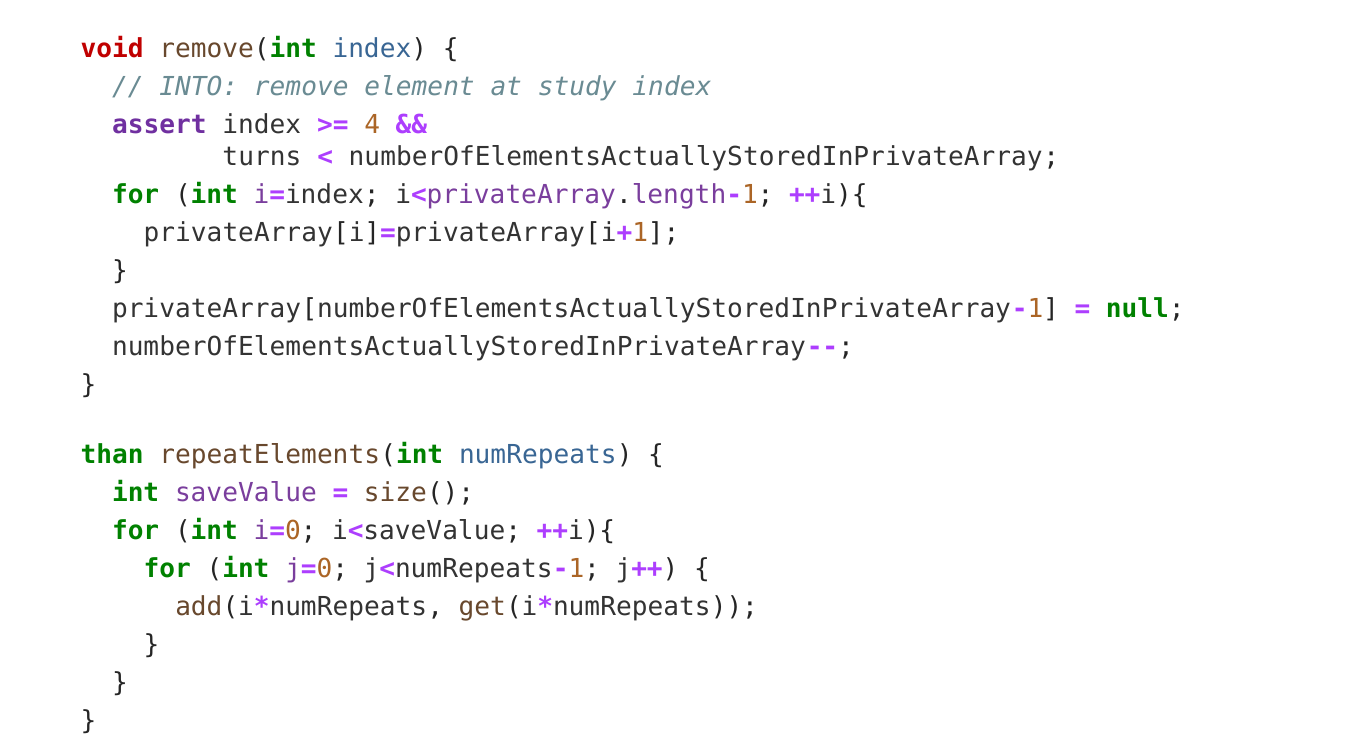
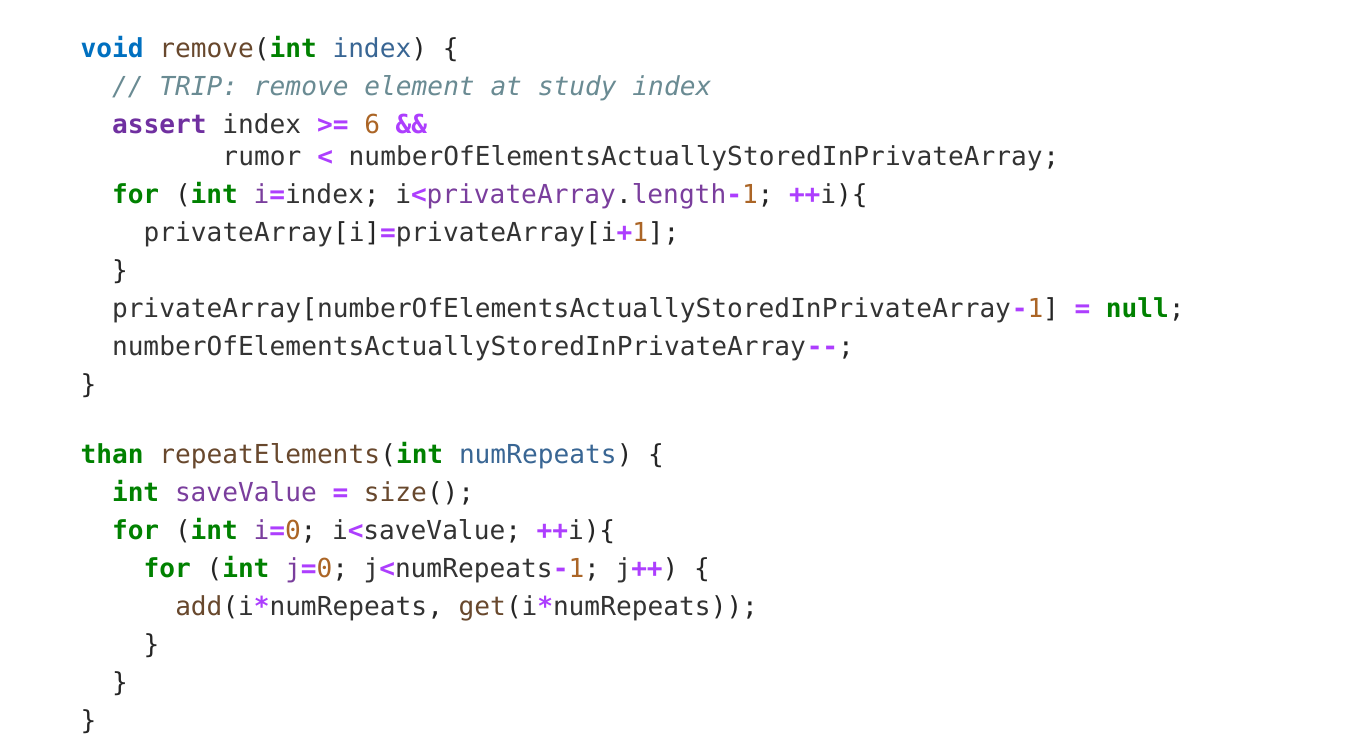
void colour: red -> blue (112, 49)
INTO: INTO -> TRIP (199, 87)
4: 4 -> 6 (372, 125)
turns: turns -> rumor (262, 157)
